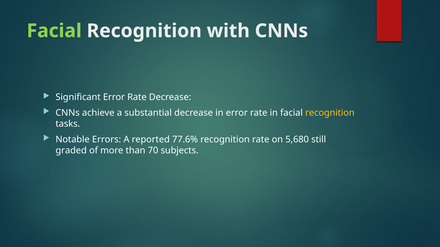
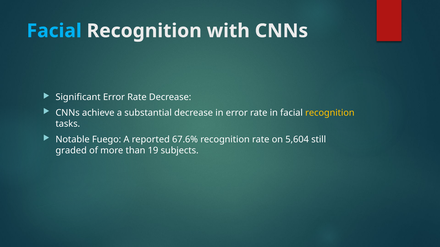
Facial colour: light green -> light blue (54, 31)
Errors: Errors -> Fuego (107, 140)
77.6%: 77.6% -> 67.6% (185, 140)
5,680: 5,680 -> 5,604 (297, 140)
70: 70 -> 19 (153, 151)
